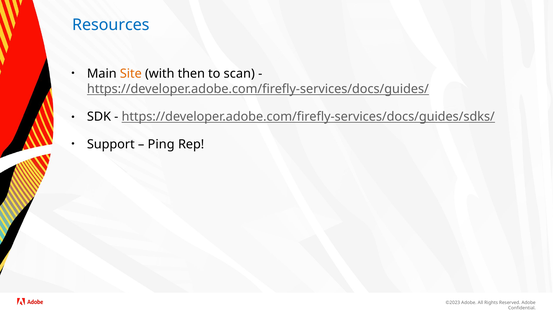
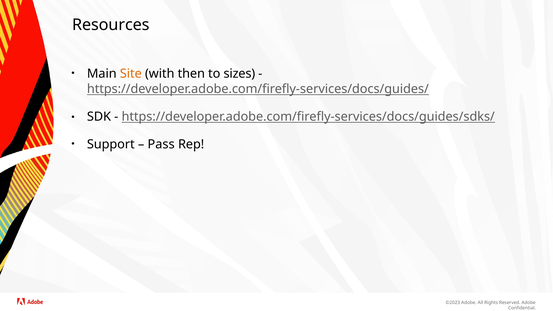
Resources colour: blue -> black (111, 25)
scan: scan -> sizes (239, 74)
Ping: Ping -> Pass (161, 144)
